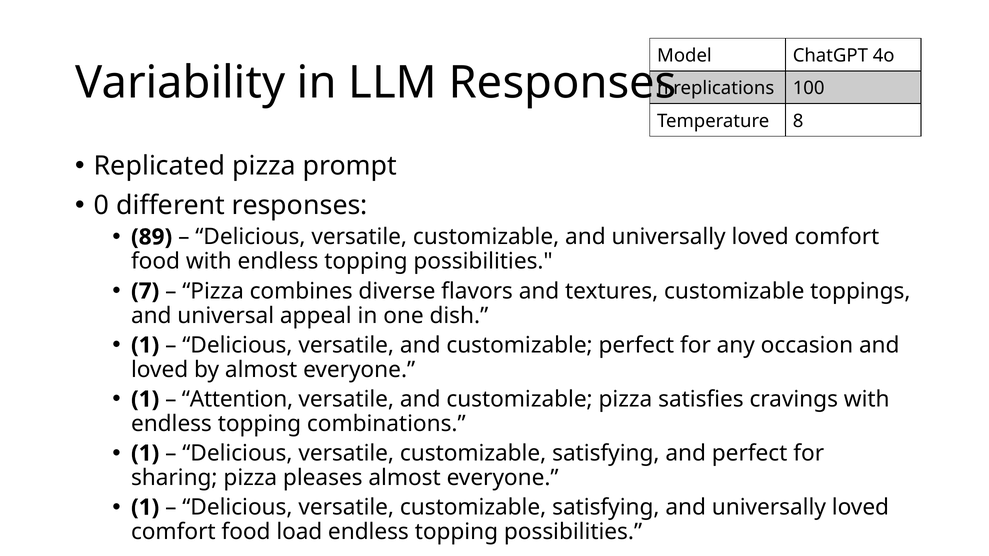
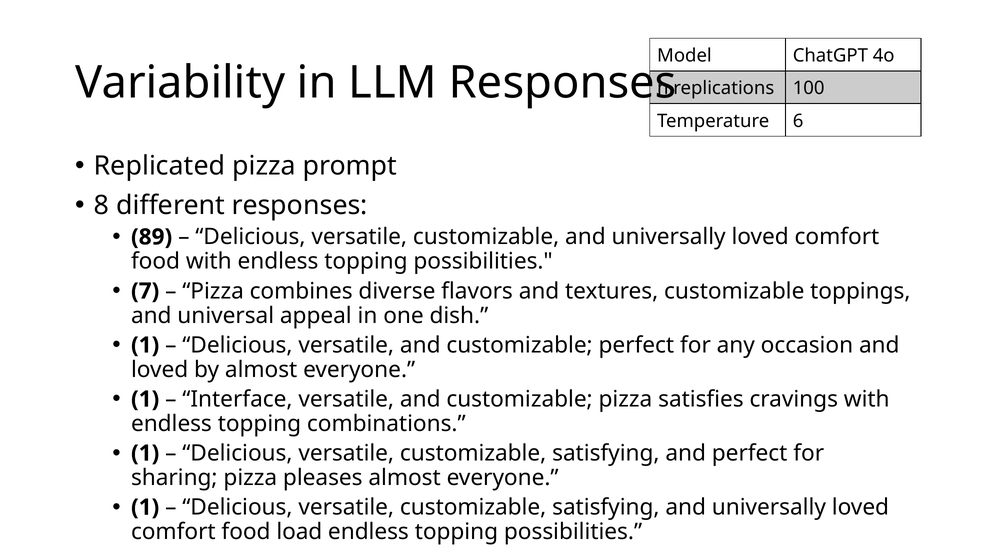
8: 8 -> 6 (798, 121)
0: 0 -> 8 (102, 205)
Attention: Attention -> Interface (237, 399)
